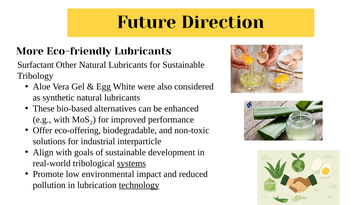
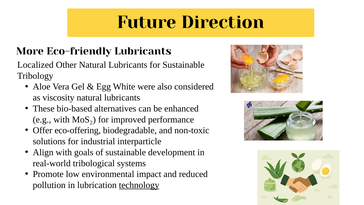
Surfactant: Surfactant -> Localized (35, 65)
synthetic: synthetic -> viscosity (59, 98)
systems underline: present -> none (131, 163)
